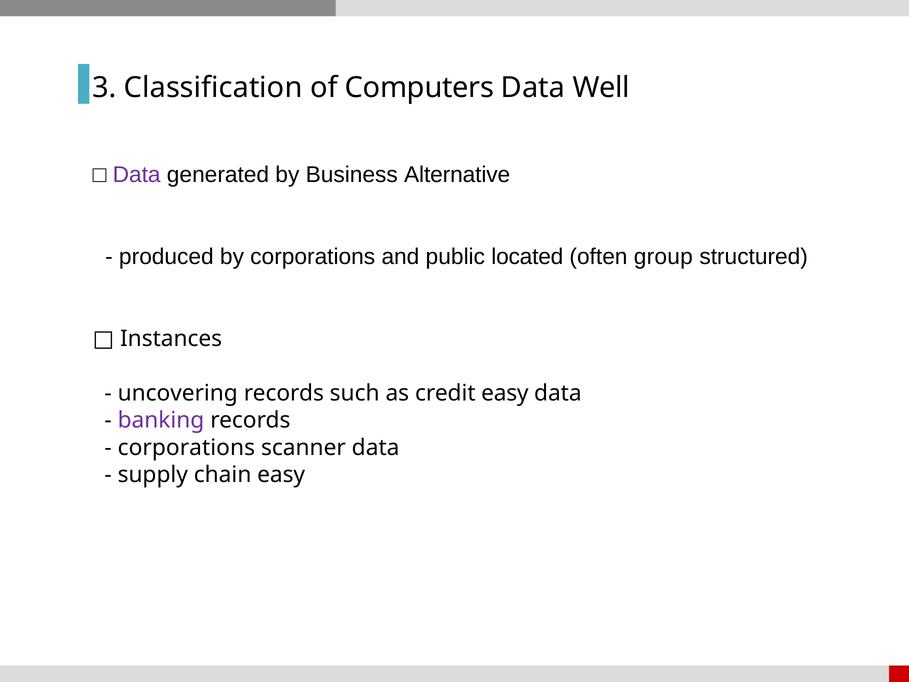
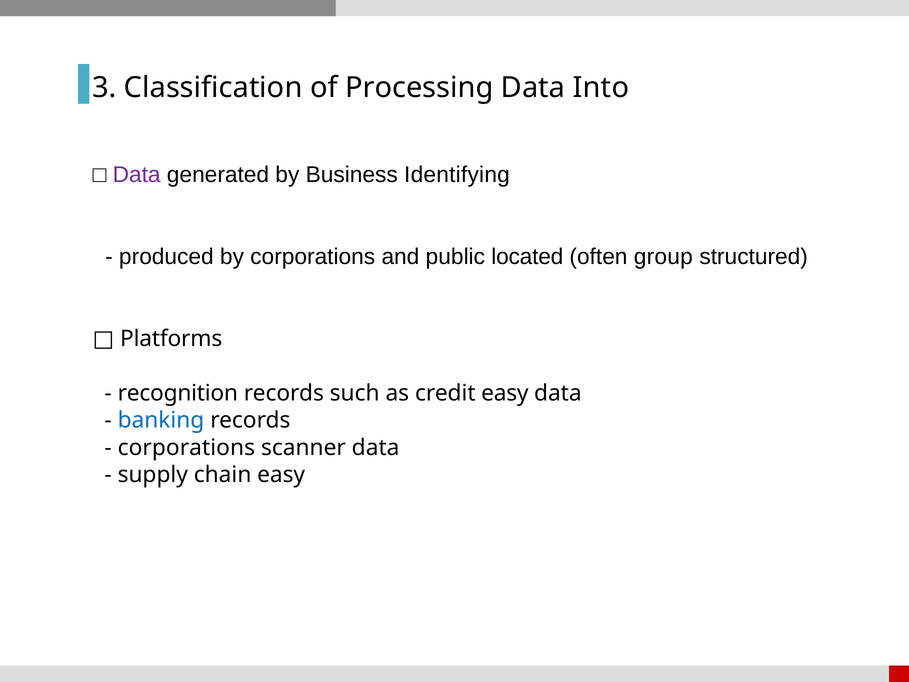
Computers: Computers -> Processing (419, 88)
Well: Well -> Into (601, 88)
Alternative: Alternative -> Identifying (457, 175)
Instances: Instances -> Platforms (171, 338)
uncovering: uncovering -> recognition (178, 393)
banking colour: purple -> blue (161, 420)
